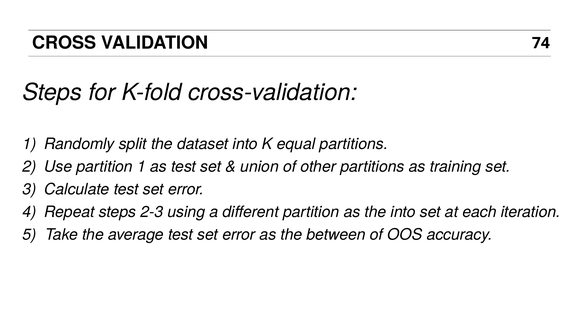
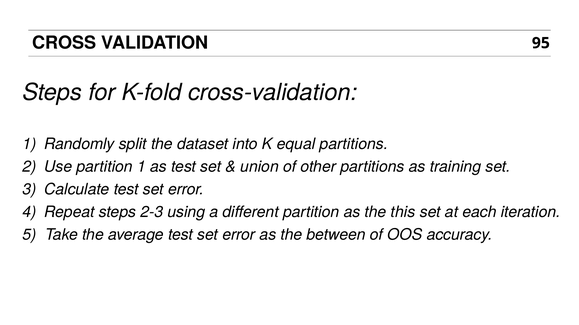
74: 74 -> 95 (541, 43)
the into: into -> this (403, 212)
